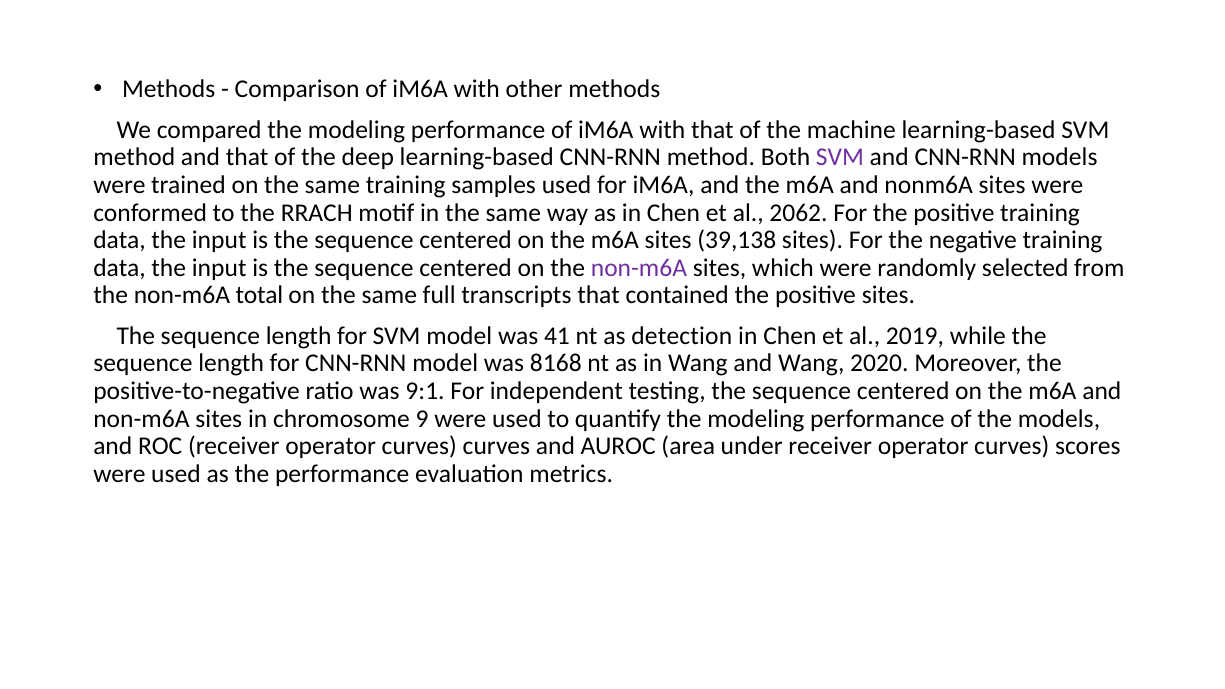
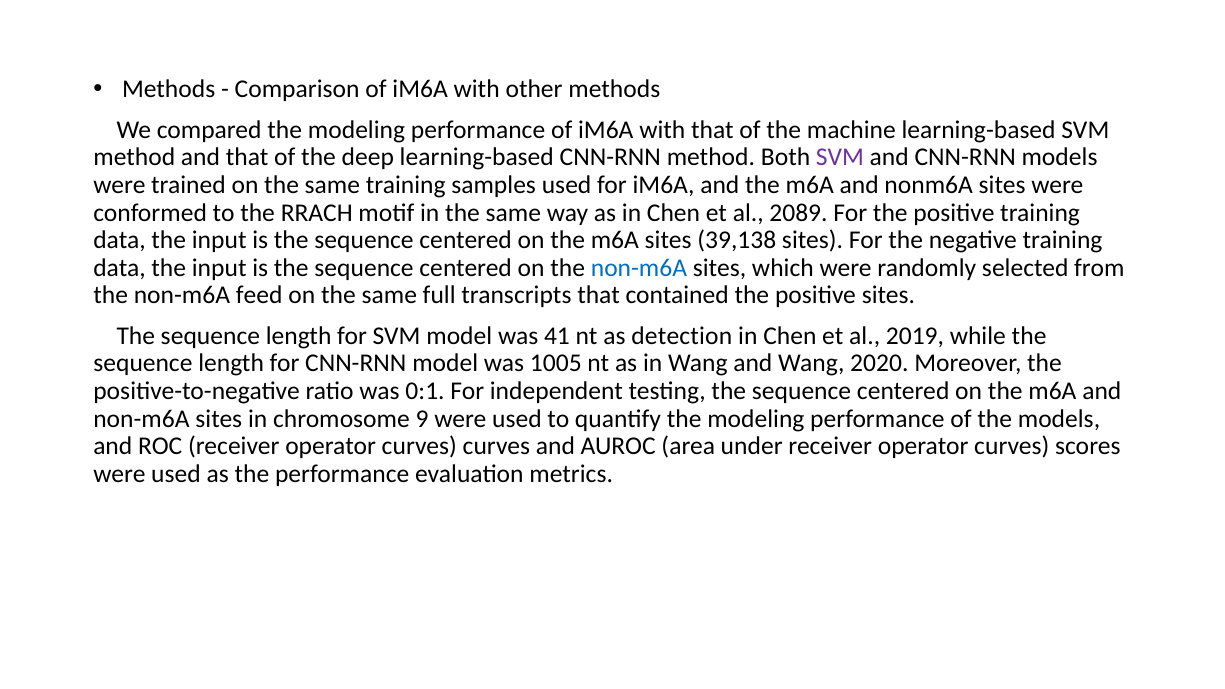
2062: 2062 -> 2089 (799, 213)
non-m6A colour: purple -> blue (639, 268)
total: total -> feed (259, 295)
8168: 8168 -> 1005 (556, 363)
9:1: 9:1 -> 0:1 (425, 391)
